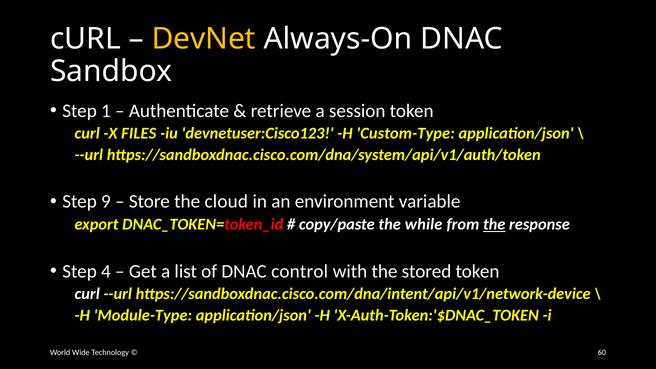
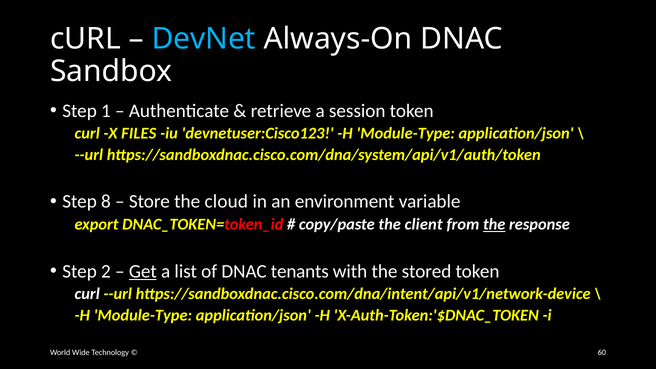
DevNet colour: yellow -> light blue (204, 39)
devnetuser:Cisco123 H Custom-Type: Custom-Type -> Module-Type (406, 133)
9: 9 -> 8 (106, 202)
while: while -> client (424, 224)
4: 4 -> 2 (106, 271)
Get underline: none -> present (143, 271)
control: control -> tenants (300, 271)
